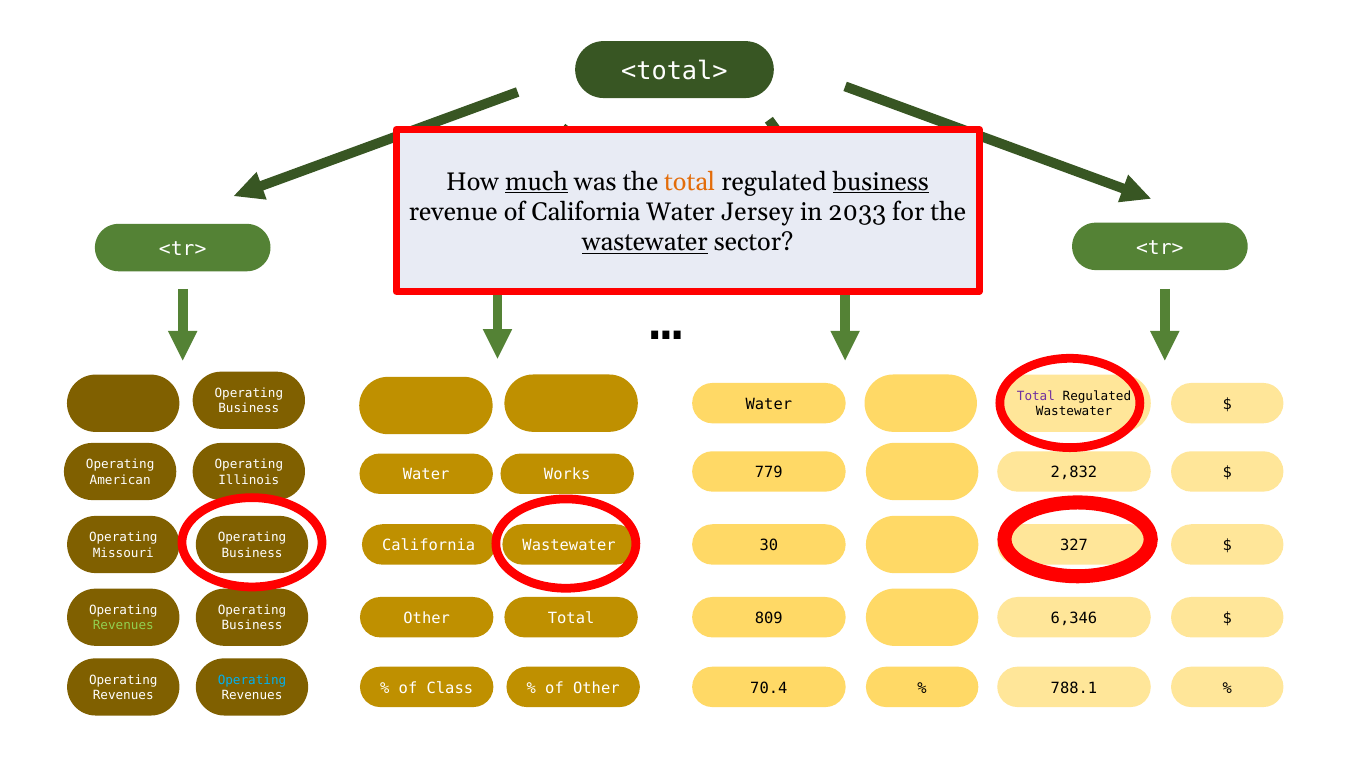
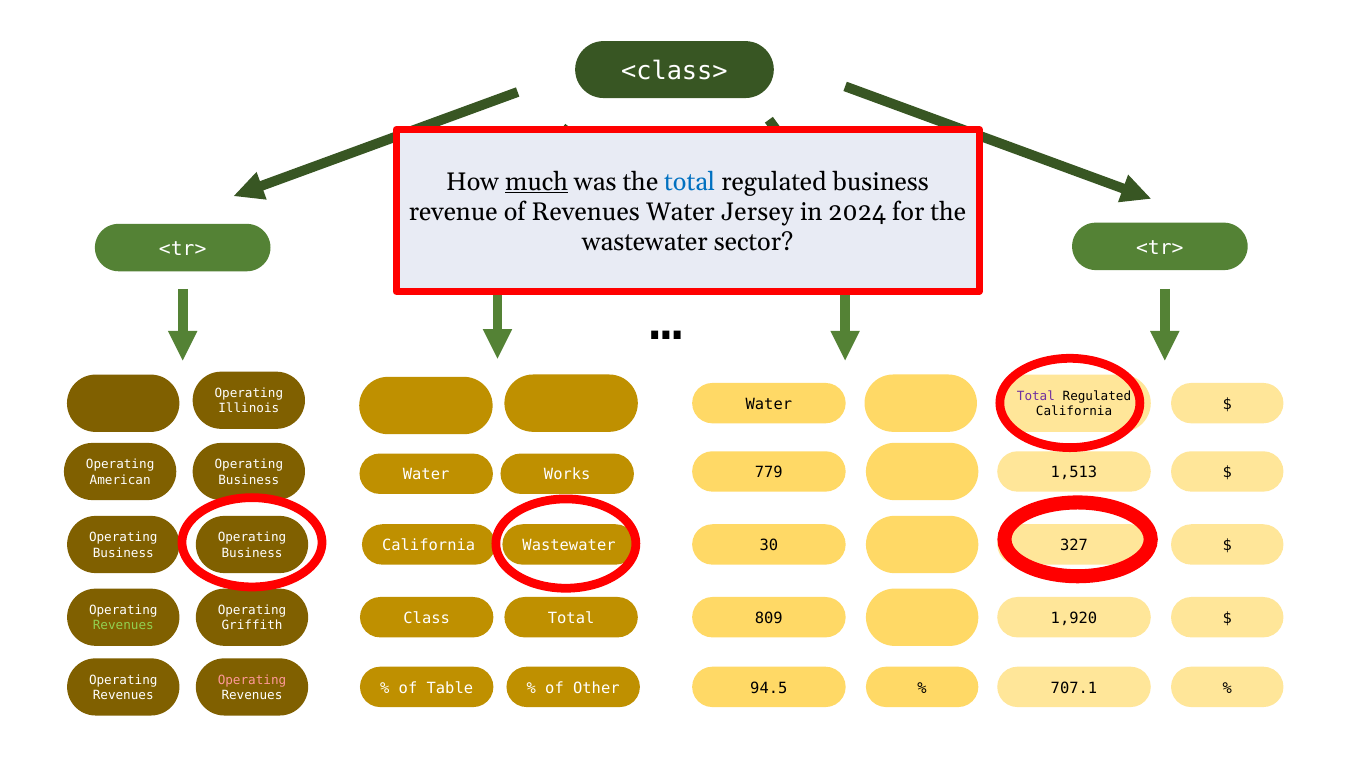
<total>: <total> -> <class> (674, 71)
total colour: orange -> blue (690, 182)
business underline: present -> none (881, 182)
of California: California -> Revenues (586, 212)
2033: 2033 -> 2024 (857, 212)
wastewater underline: present -> none (645, 242)
Business: Business -> Illinois (249, 409)
Wastewater: Wastewater -> California (1074, 412)
2,832: 2,832 -> 1,513 (1074, 472)
Illinois: Illinois -> Business (249, 480)
Missouri: Missouri -> Business (123, 553)
Other: Other -> Class (427, 618)
6,346: 6,346 -> 1,920 (1074, 618)
Business: Business -> Griffith (252, 626)
Operating colour: light blue -> pink (252, 680)
Class: Class -> Table (450, 688)
70.4: 70.4 -> 94.5 (769, 688)
788.1: 788.1 -> 707.1 (1074, 688)
